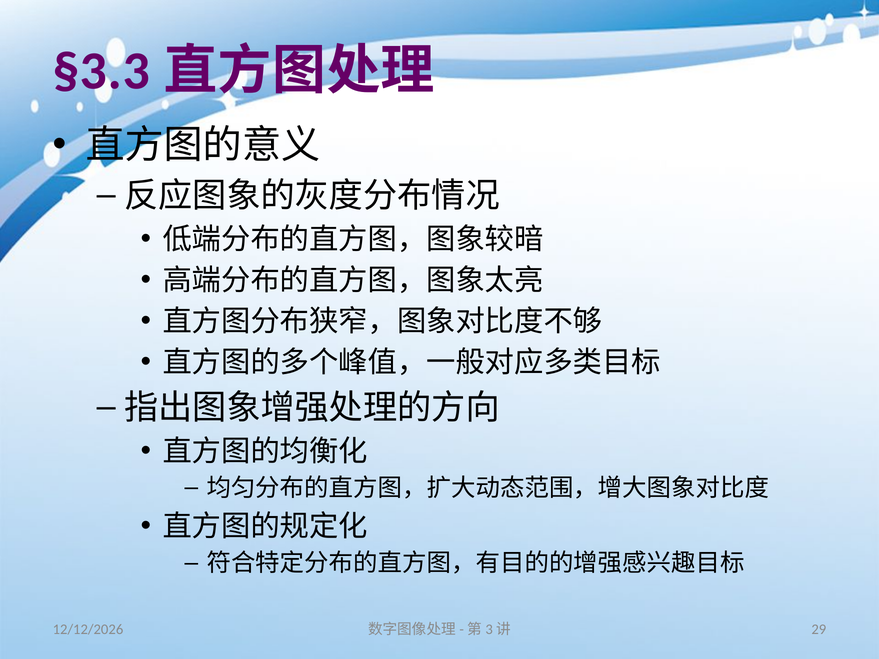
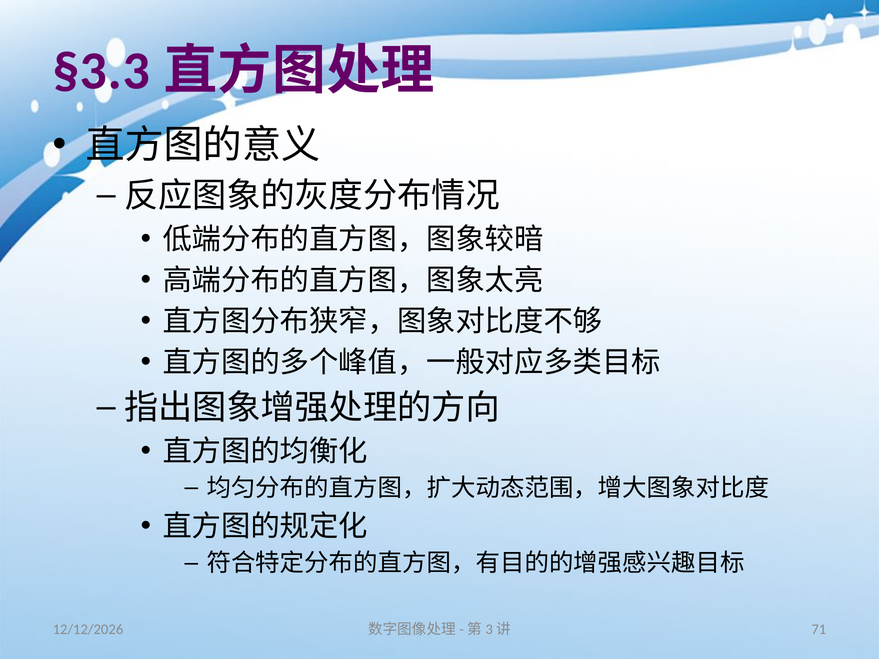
29: 29 -> 71 (819, 629)
